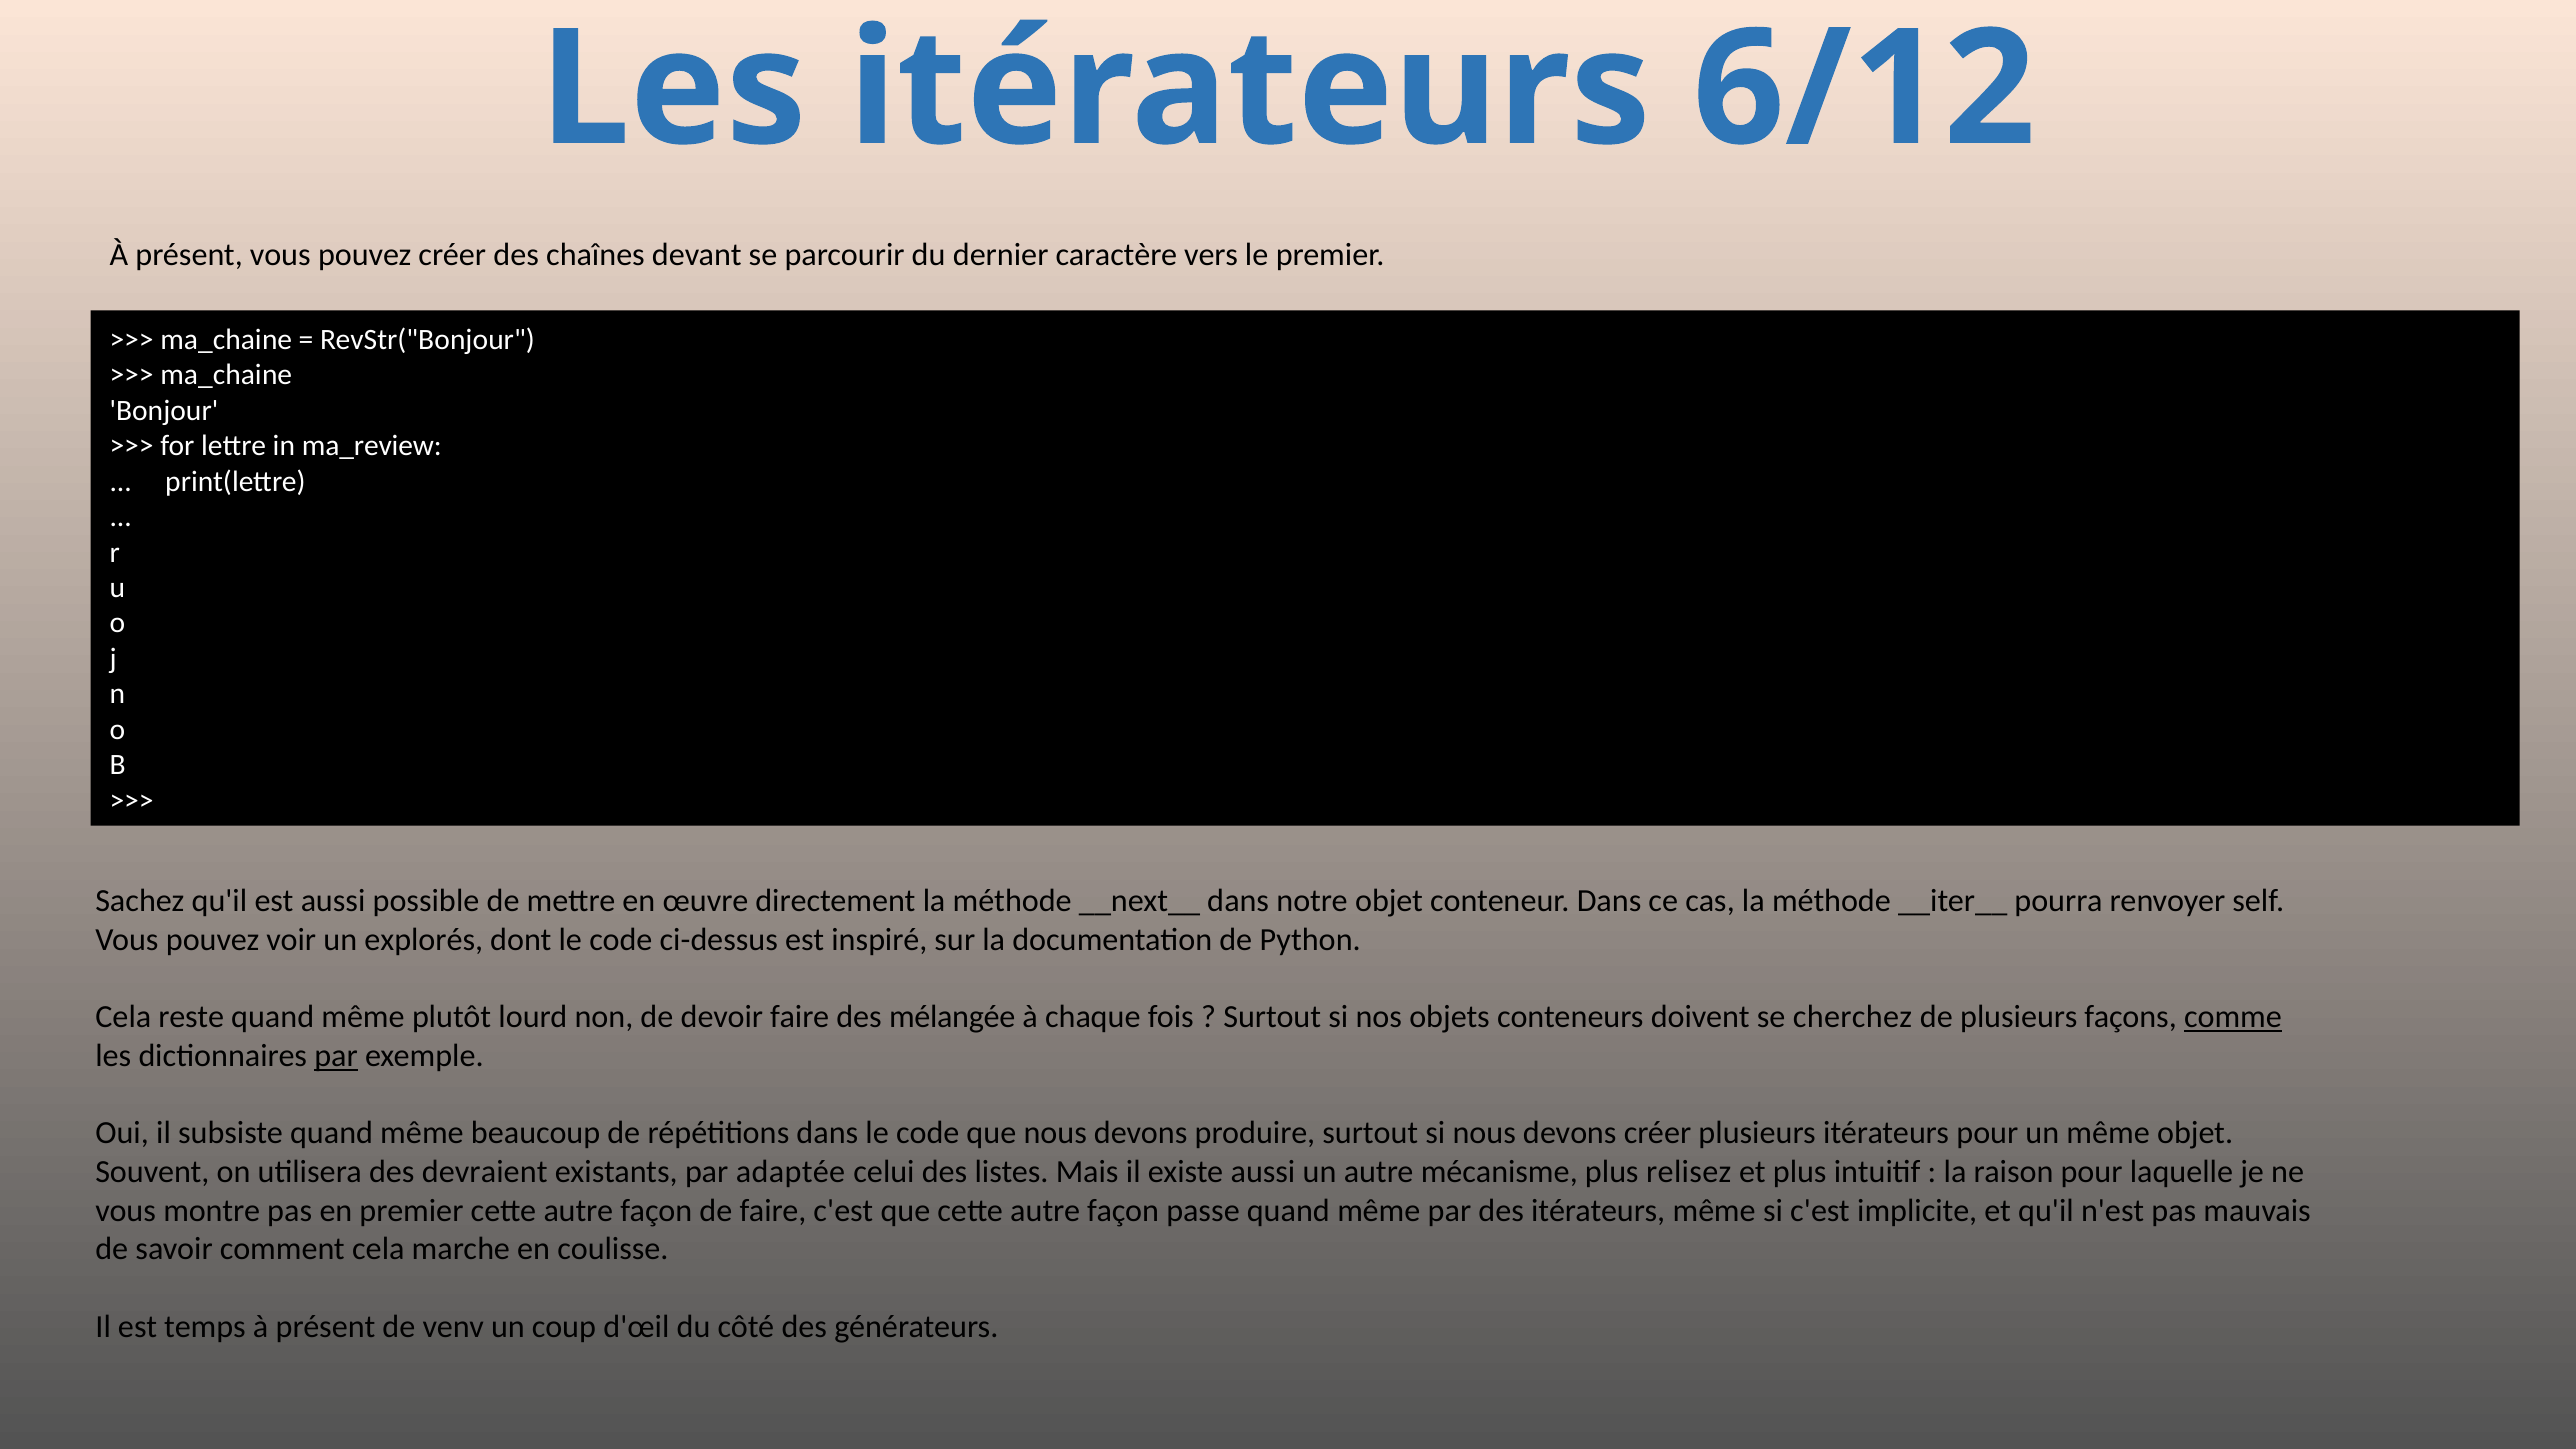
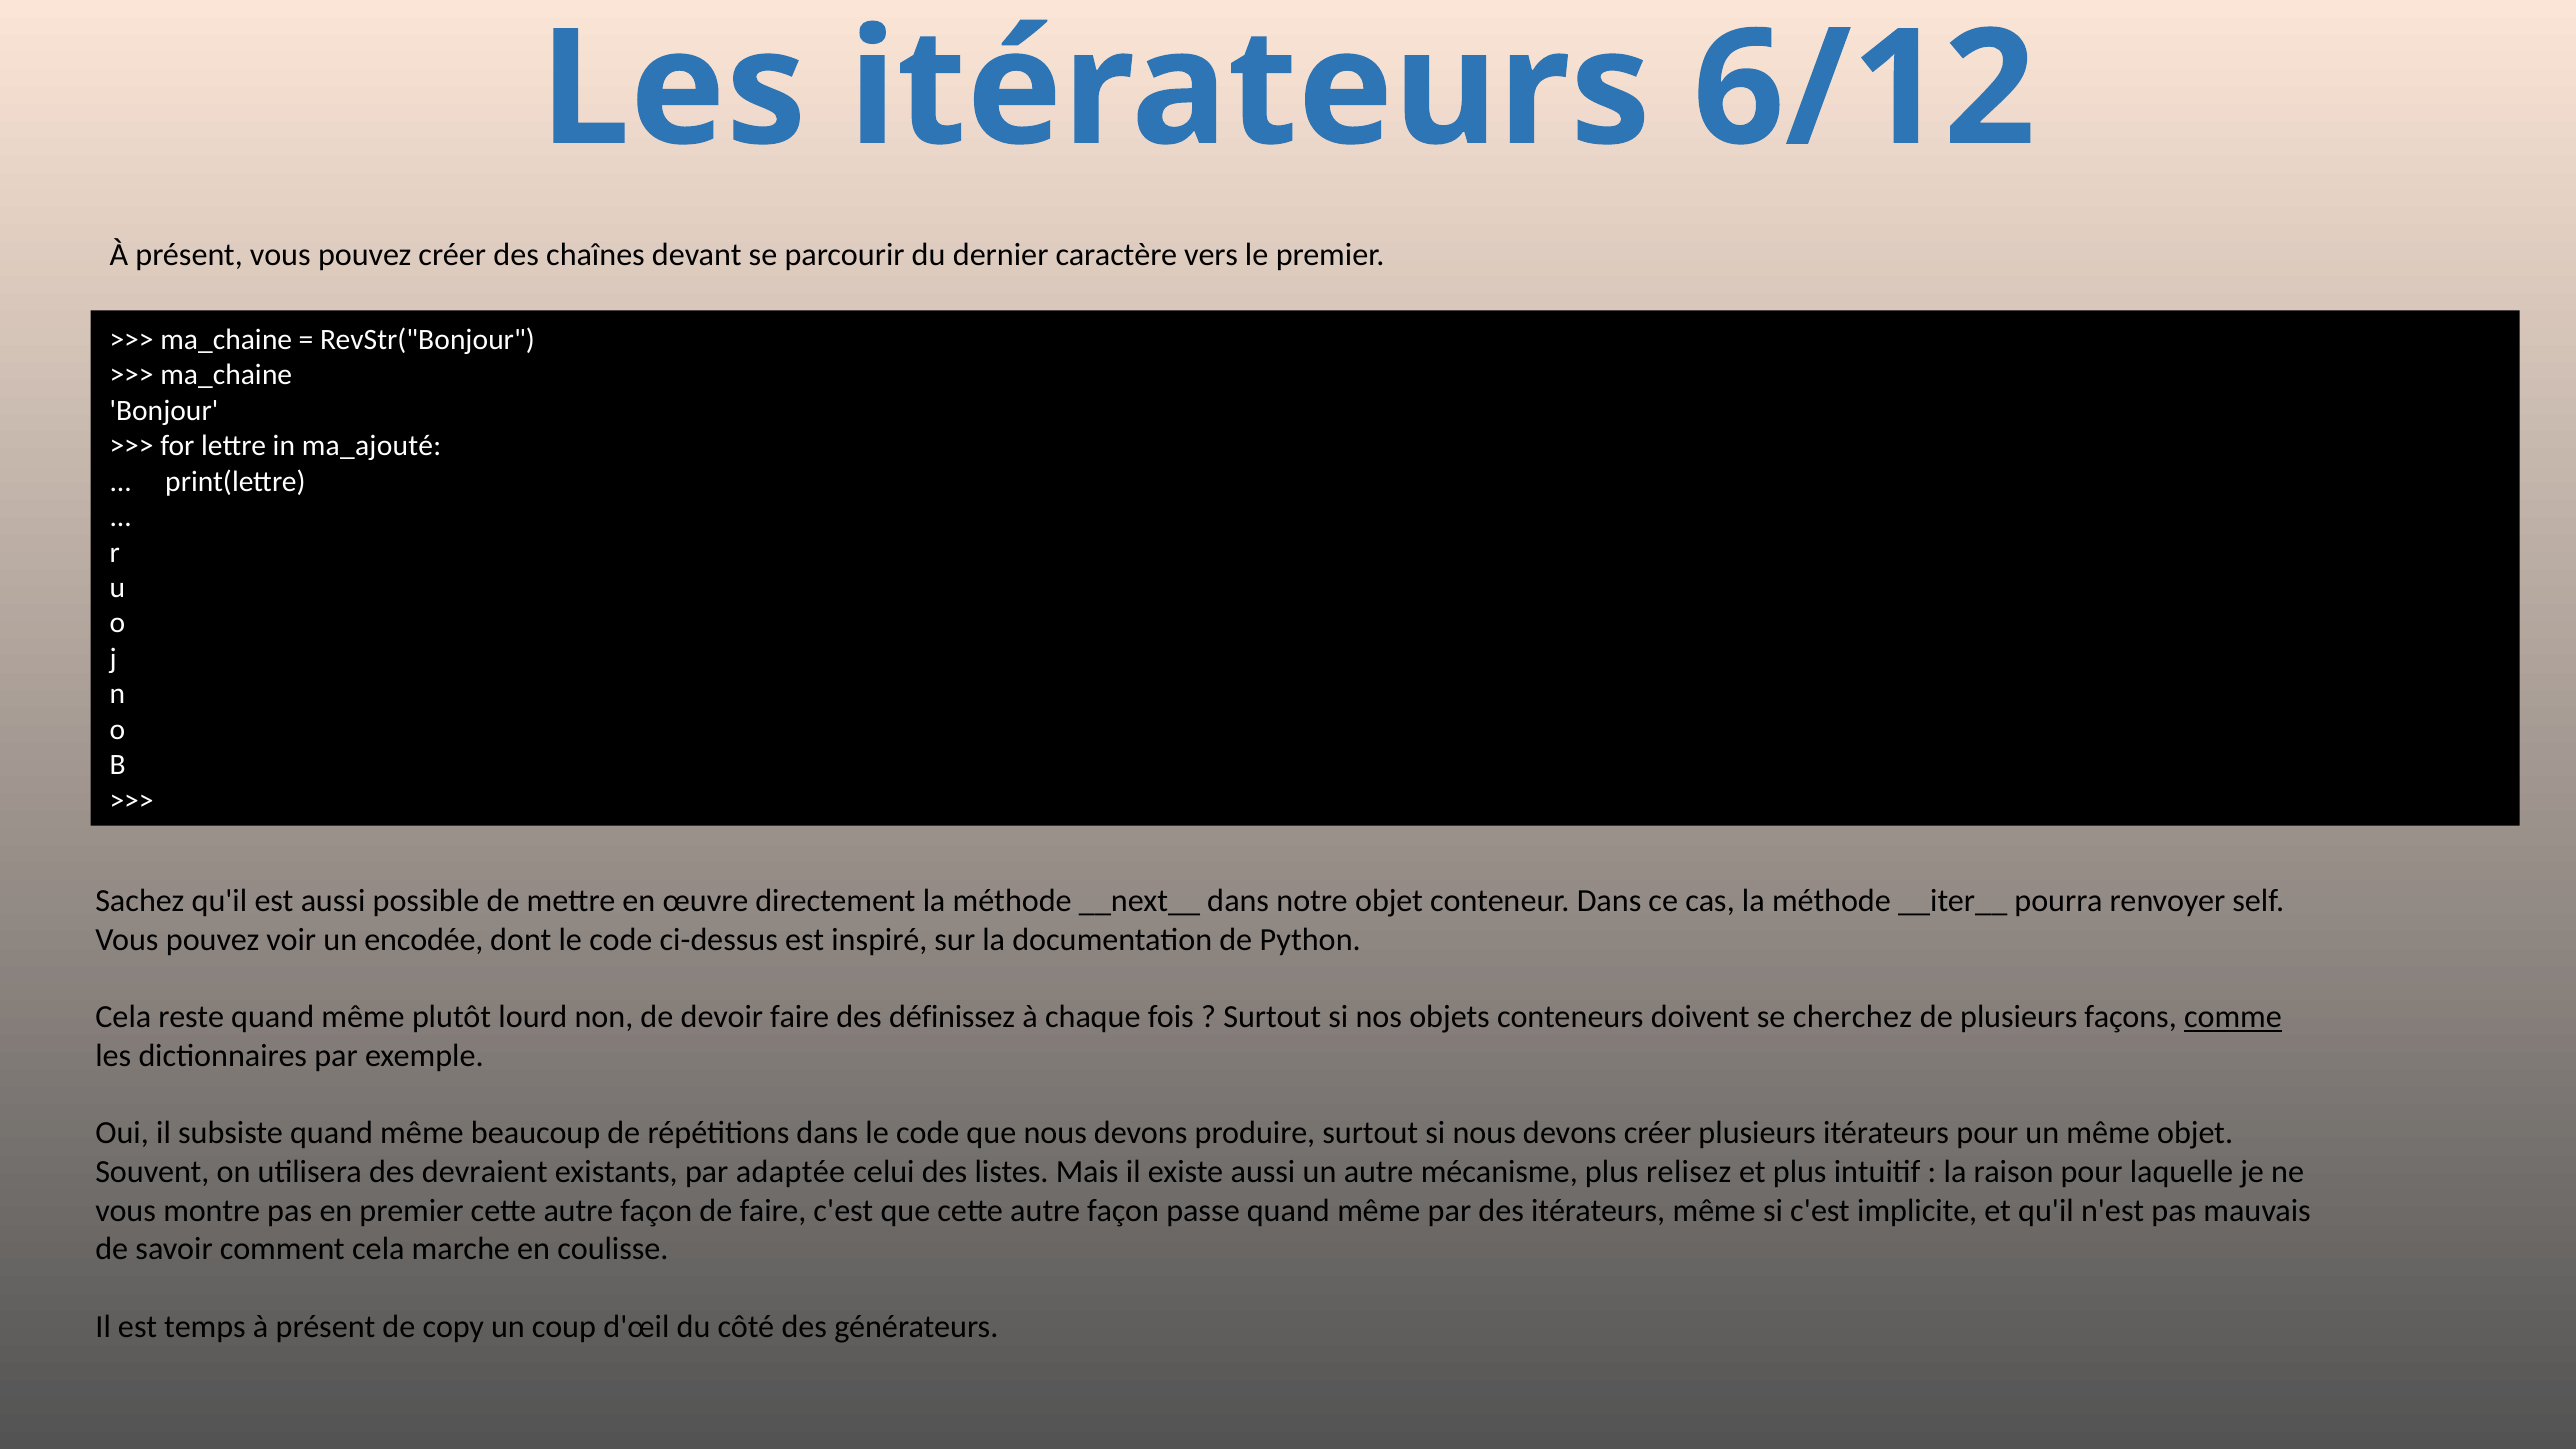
ma_review: ma_review -> ma_ajouté (372, 446)
explorés: explorés -> encodée (424, 940)
mélangée: mélangée -> définissez (952, 1017)
par underline: present -> none (336, 1056)
venv: venv -> copy (453, 1326)
